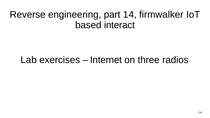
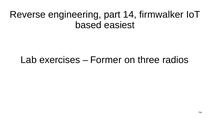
interact: interact -> easiest (119, 25)
Internet: Internet -> Former (106, 60)
